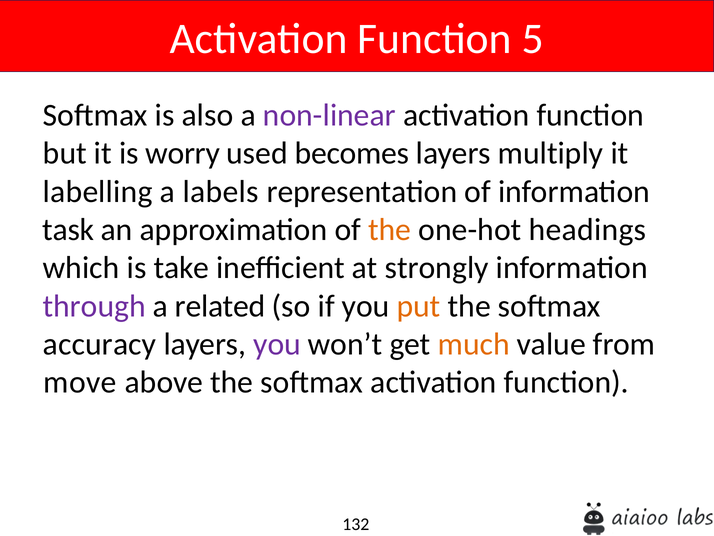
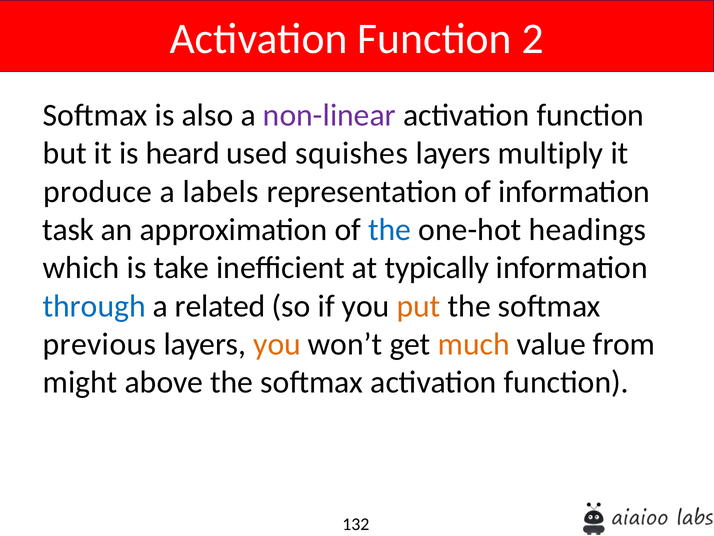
5: 5 -> 2 (533, 39)
worry: worry -> heard (183, 153)
becomes: becomes -> squishes (352, 153)
labelling: labelling -> produce (98, 191)
the colour: orange -> blue (390, 230)
strongly: strongly -> typically (437, 268)
through colour: purple -> blue (94, 306)
accuracy: accuracy -> previous (99, 344)
you colour: purple -> orange (277, 344)
move: move -> might (80, 382)
